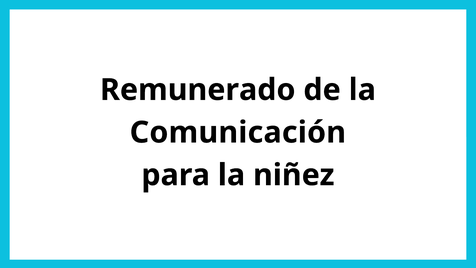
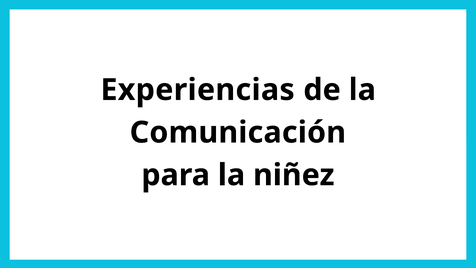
Remunerado: Remunerado -> Experiencias (198, 90)
